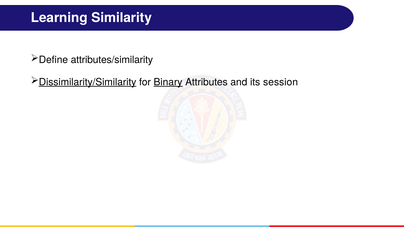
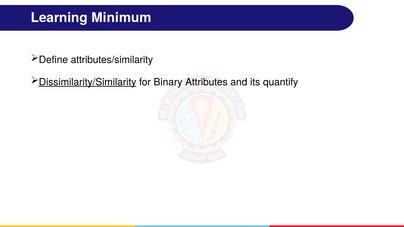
Similarity: Similarity -> Minimum (122, 18)
Binary underline: present -> none (168, 82)
session: session -> quantify (281, 82)
